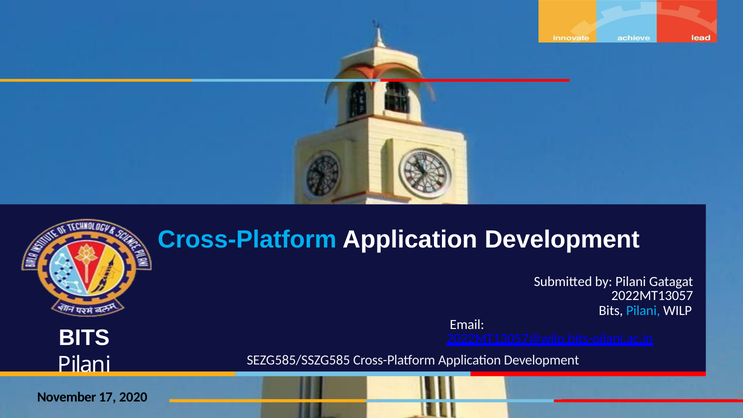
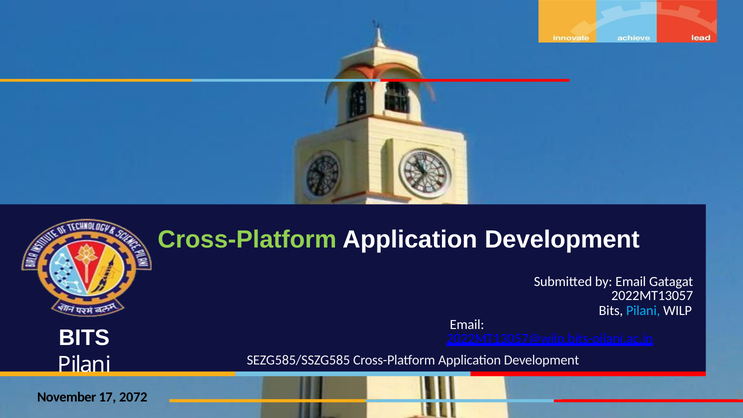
Cross-Platform colour: light blue -> light green (247, 240)
by Pilani: Pilani -> Email (631, 282)
2020: 2020 -> 2072 (133, 397)
